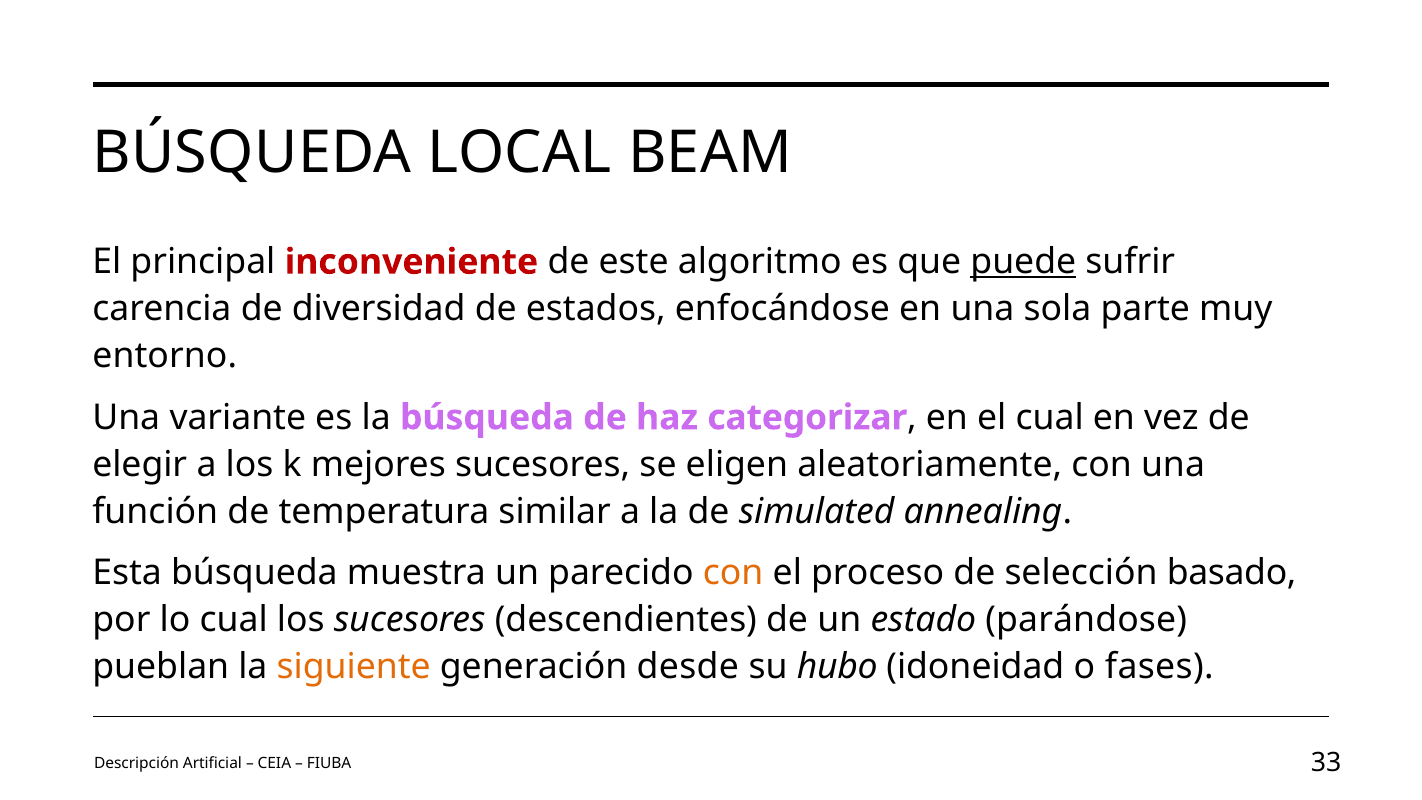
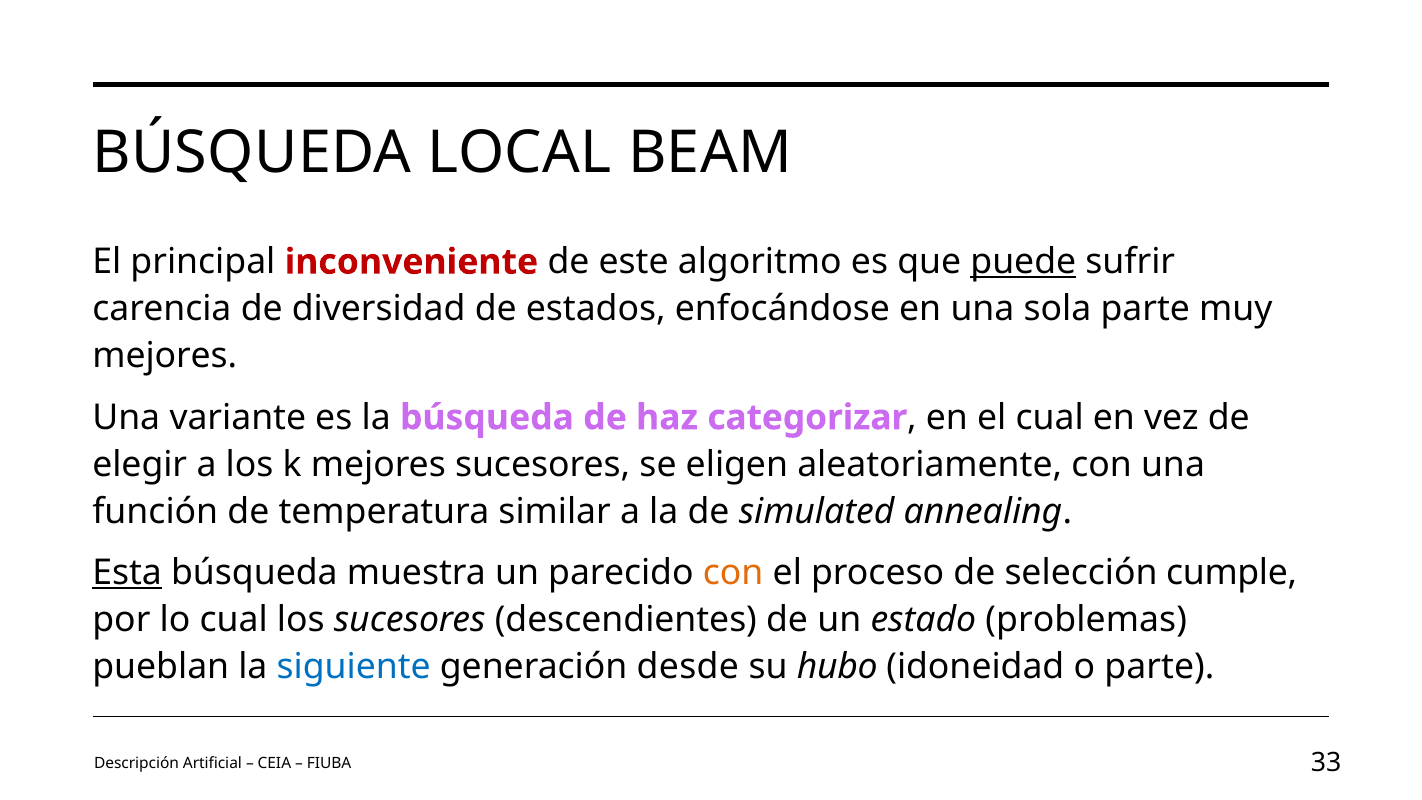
entorno: entorno -> mejores (165, 356)
Esta underline: none -> present (127, 573)
basado: basado -> cumple (1232, 573)
parándose: parándose -> problemas (1086, 620)
siguiente colour: orange -> blue (354, 667)
o fases: fases -> parte (1159, 667)
